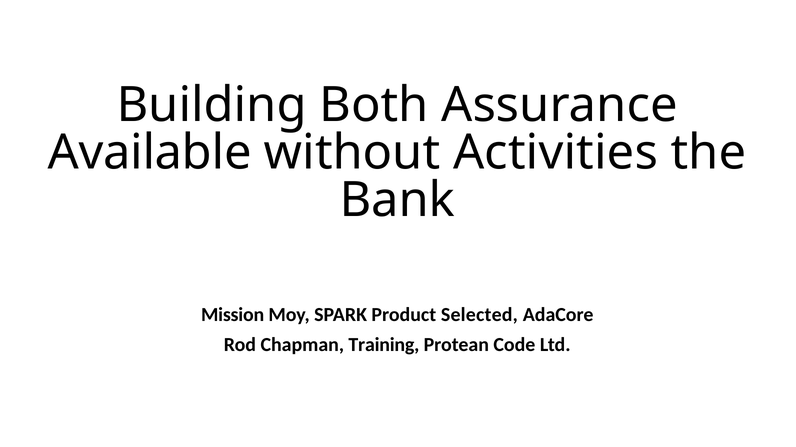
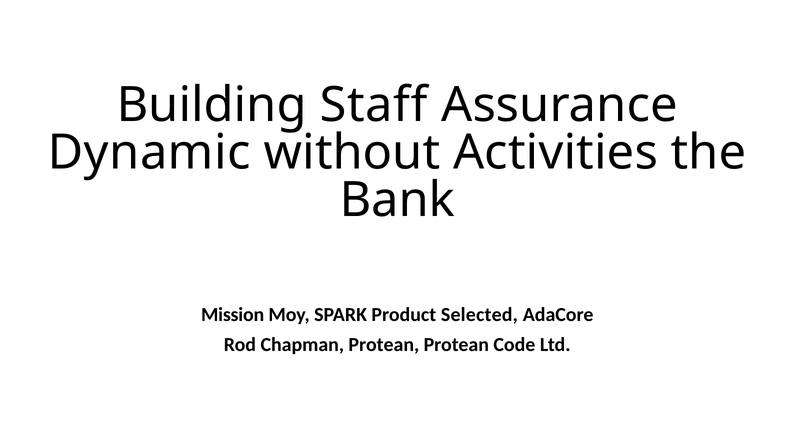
Both: Both -> Staff (374, 105)
Available: Available -> Dynamic (149, 153)
Chapman Training: Training -> Protean (384, 345)
